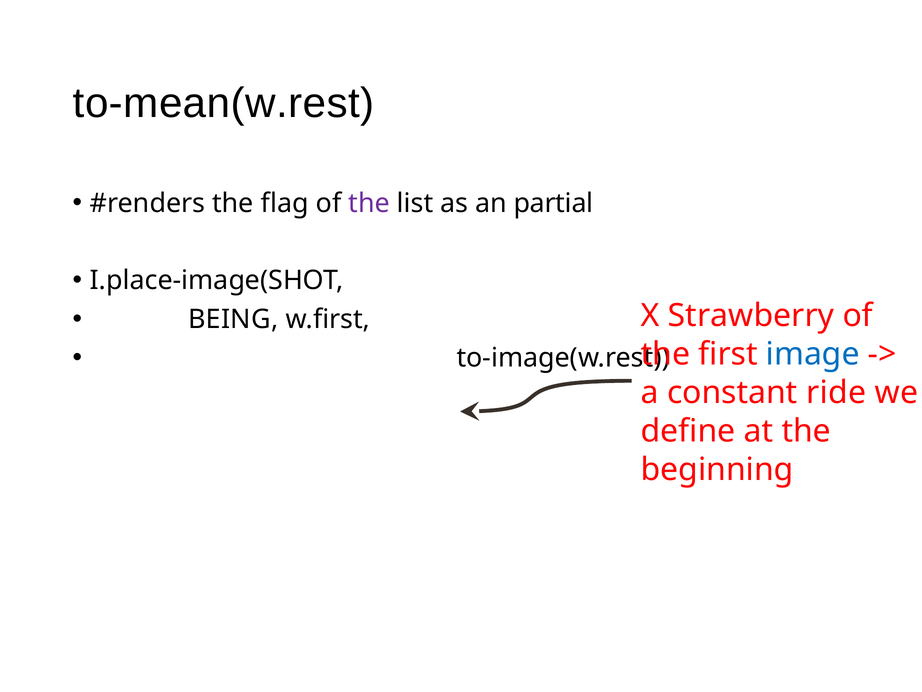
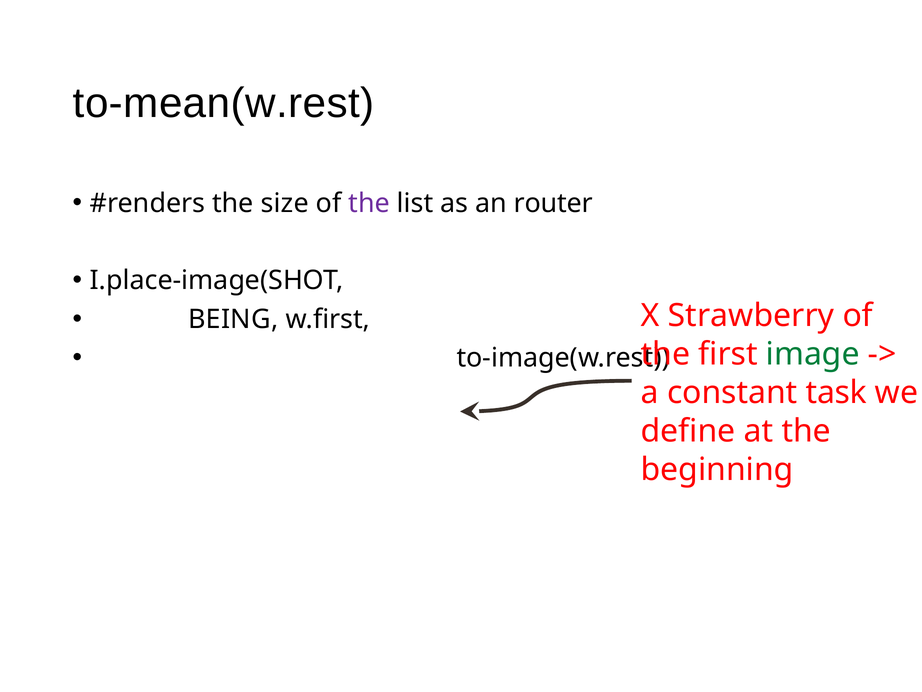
flag: flag -> size (285, 203)
partial: partial -> router (553, 203)
image colour: blue -> green (813, 354)
ride: ride -> task (836, 392)
